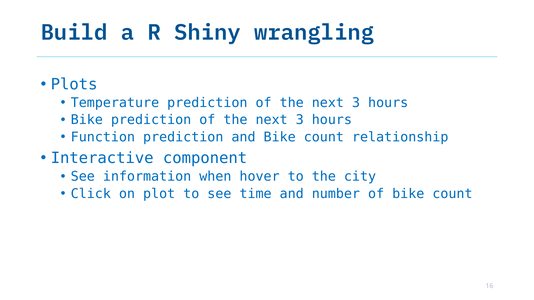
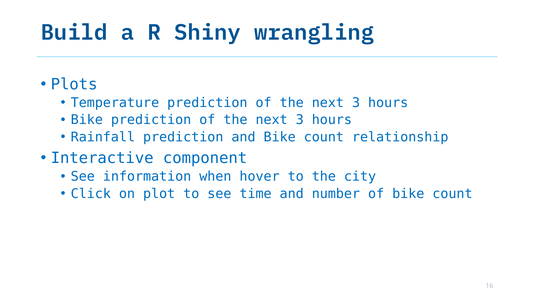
Function: Function -> Rainfall (103, 137)
